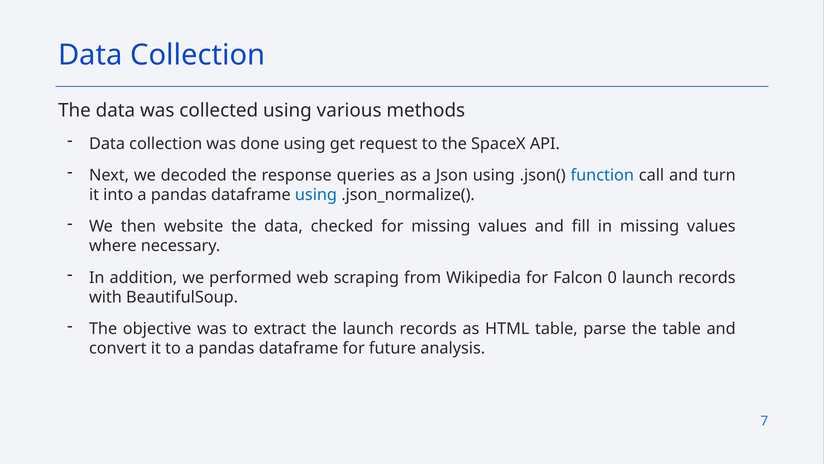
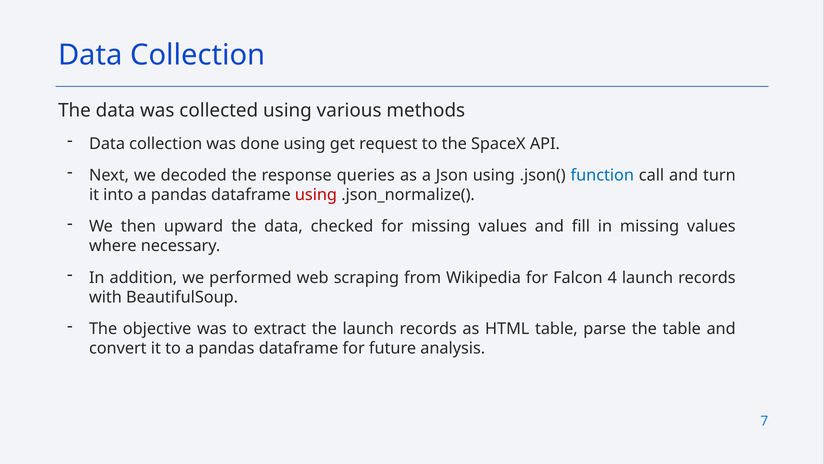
using colour: blue -> red (316, 195)
website: website -> upward (194, 226)
0: 0 -> 4 (612, 277)
